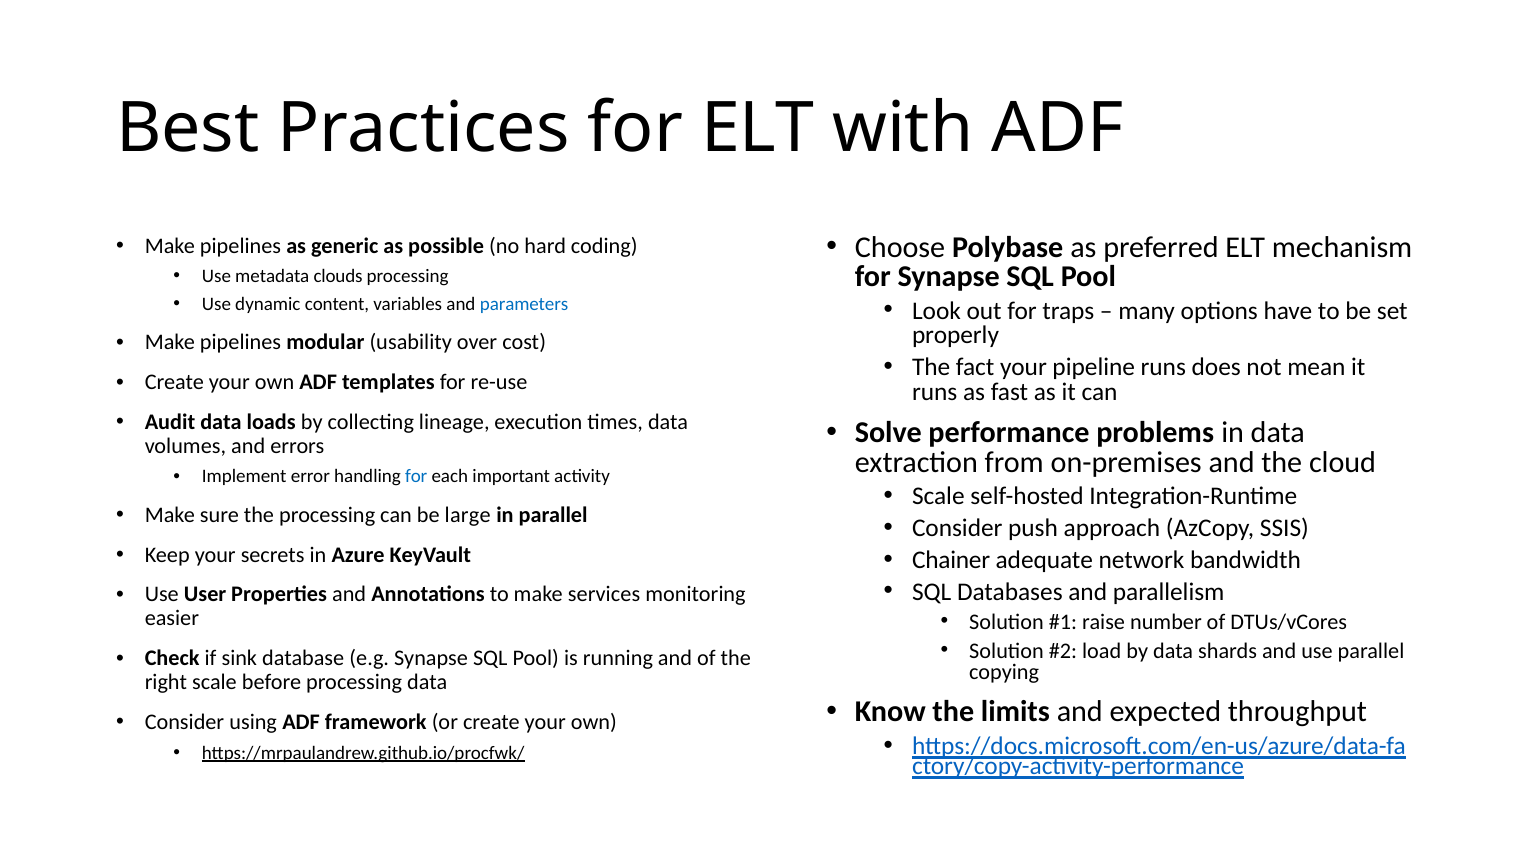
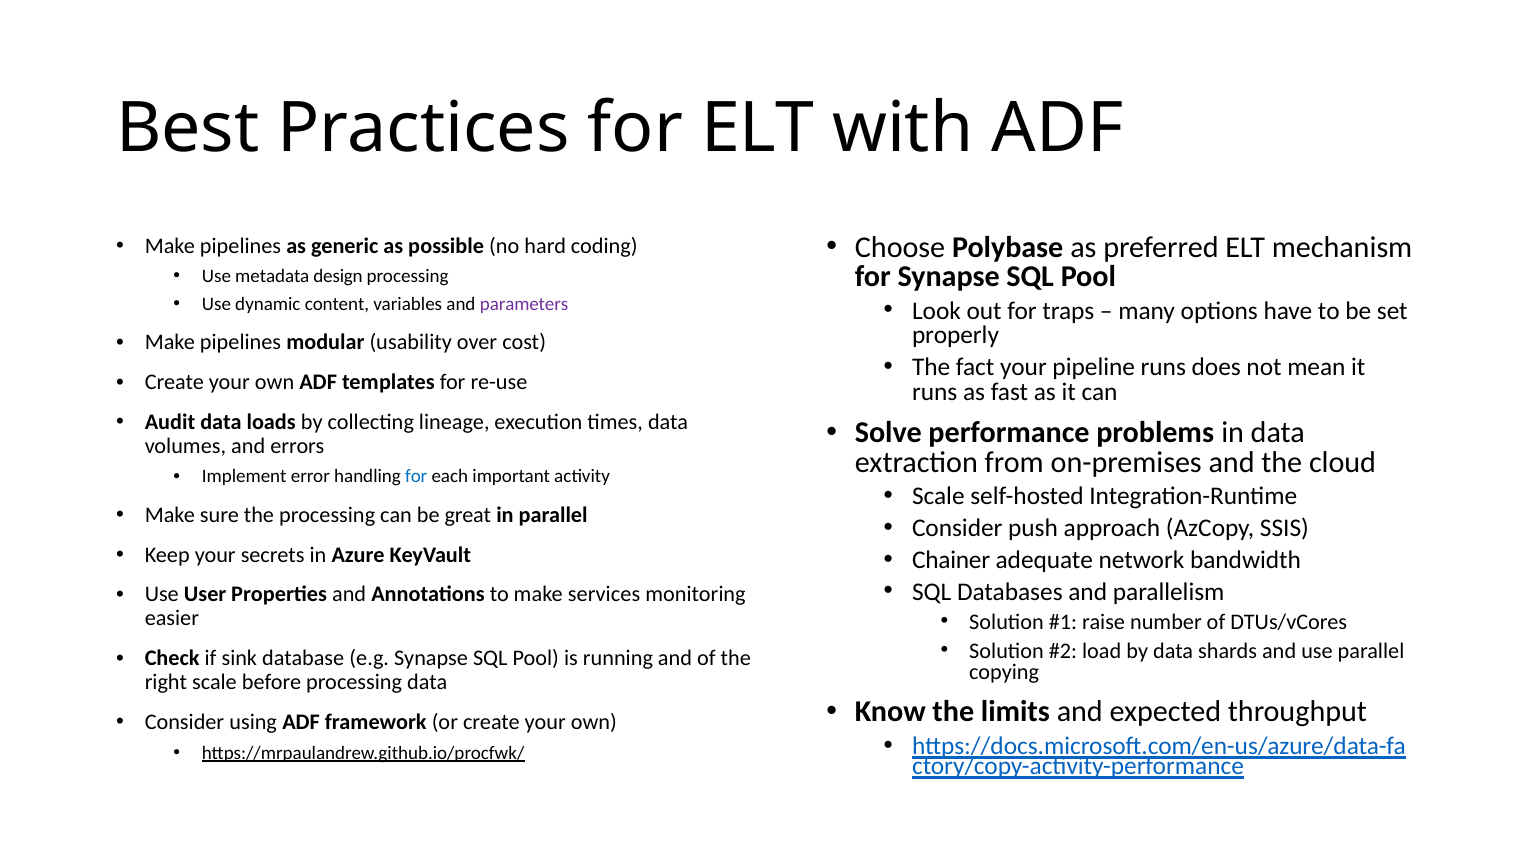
clouds: clouds -> design (338, 276)
parameters colour: blue -> purple (524, 305)
large: large -> great (468, 515)
